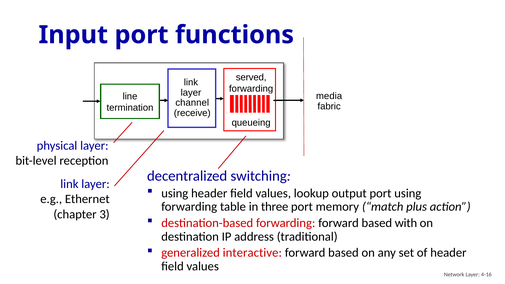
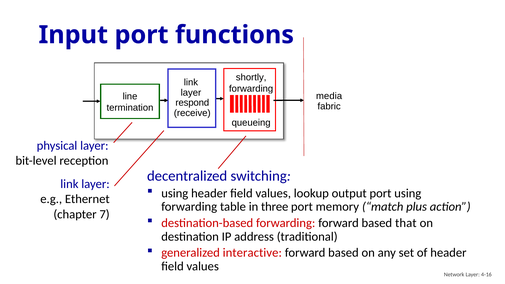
served: served -> shortly (251, 77)
channel: channel -> respond (192, 103)
3: 3 -> 7 (105, 214)
with: with -> that (406, 223)
